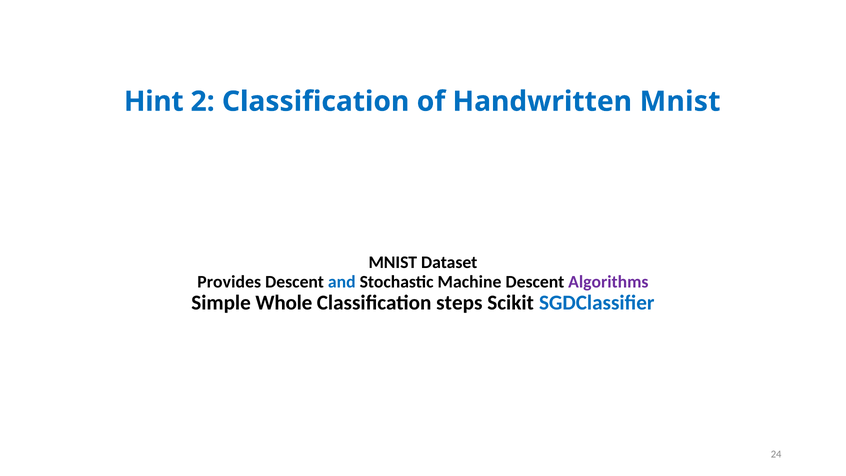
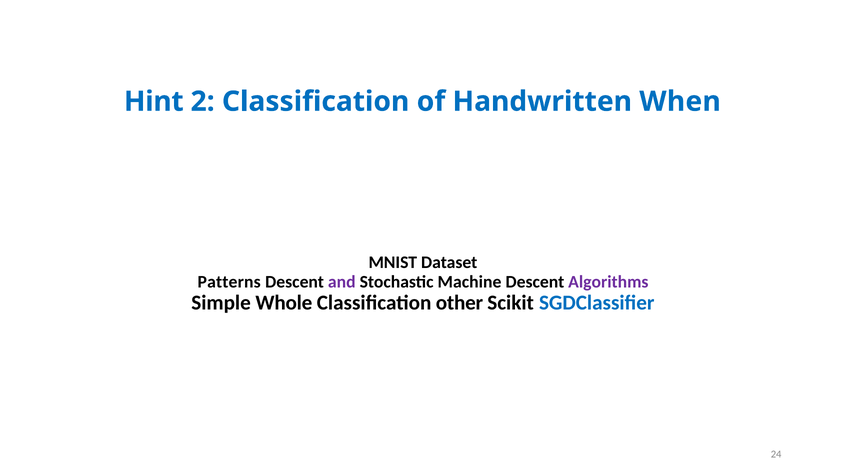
Handwritten Mnist: Mnist -> When (680, 101)
Provides: Provides -> Patterns (229, 282)
and colour: blue -> purple (342, 282)
steps: steps -> other (459, 303)
